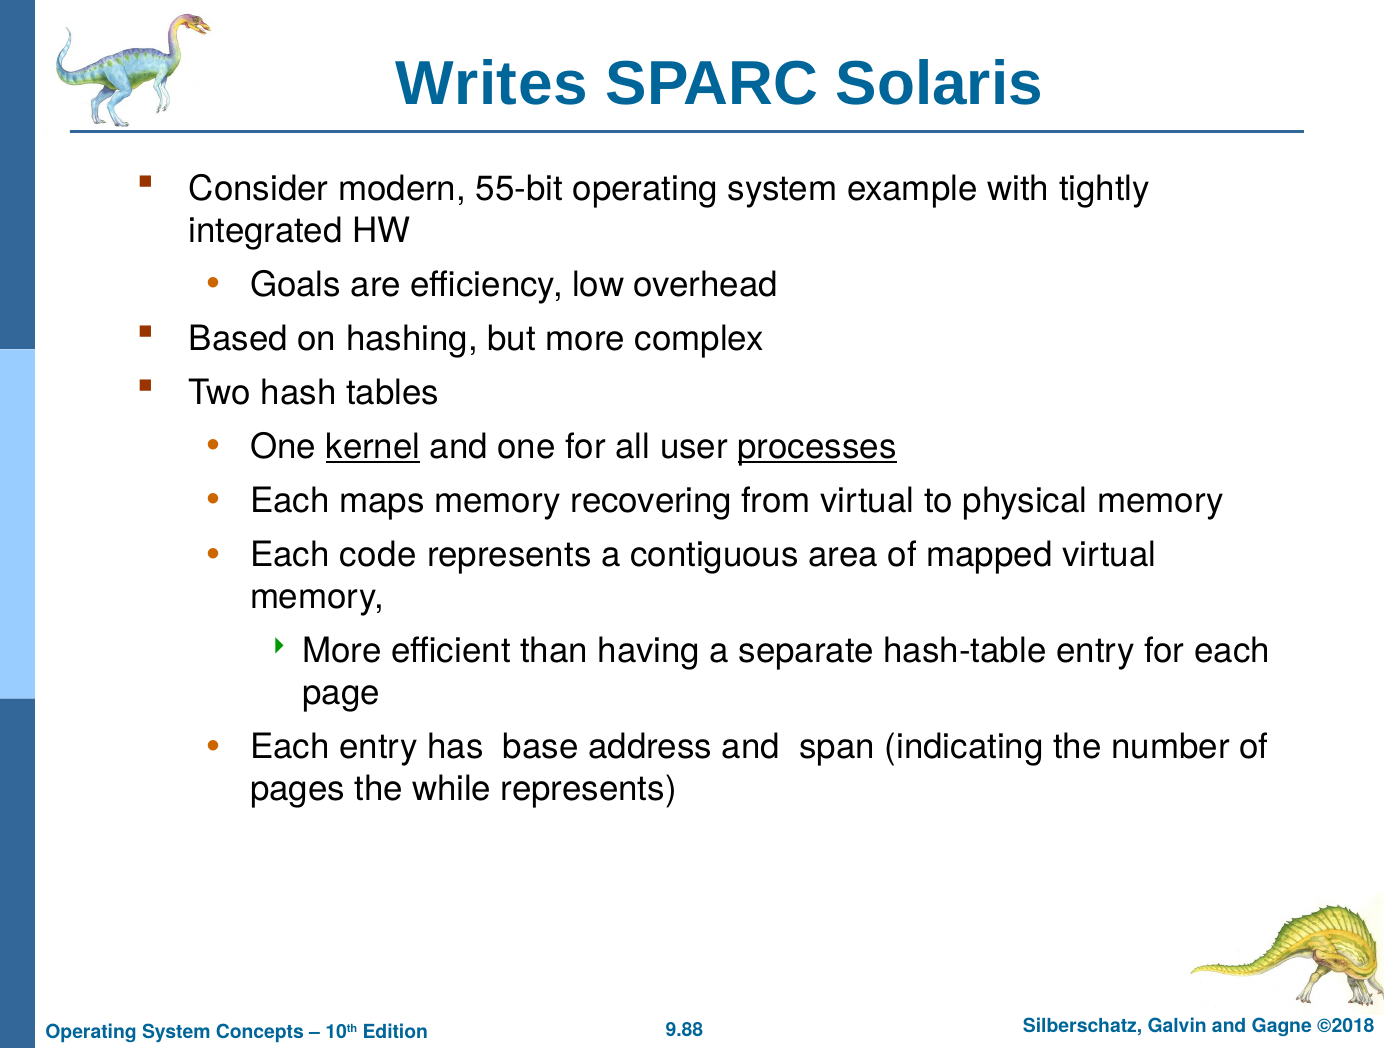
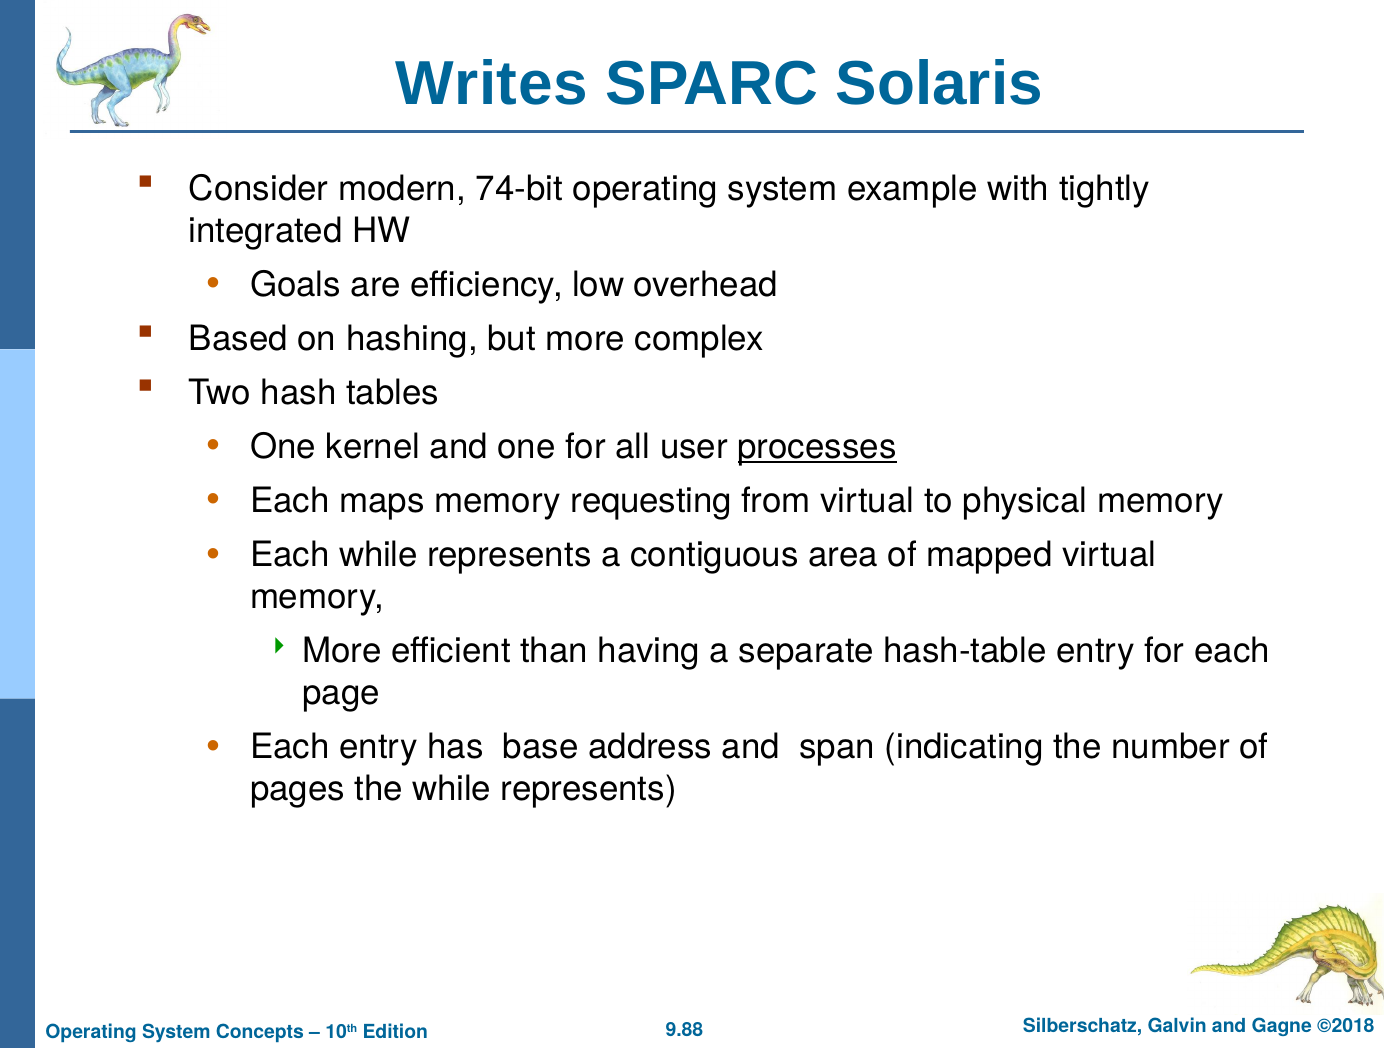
55-bit: 55-bit -> 74-bit (519, 189)
kernel underline: present -> none (373, 447)
recovering: recovering -> requesting (651, 501)
Each code: code -> while (378, 555)
